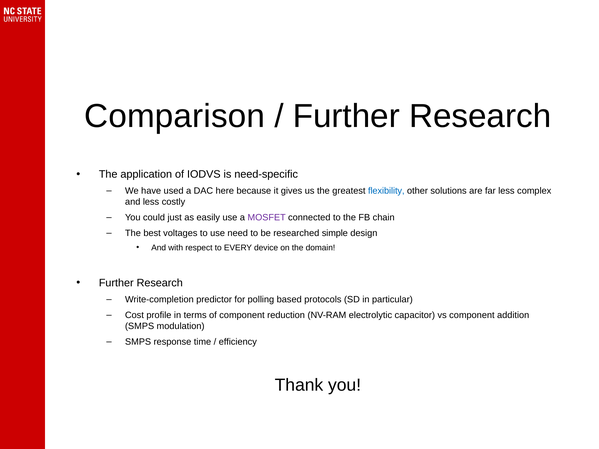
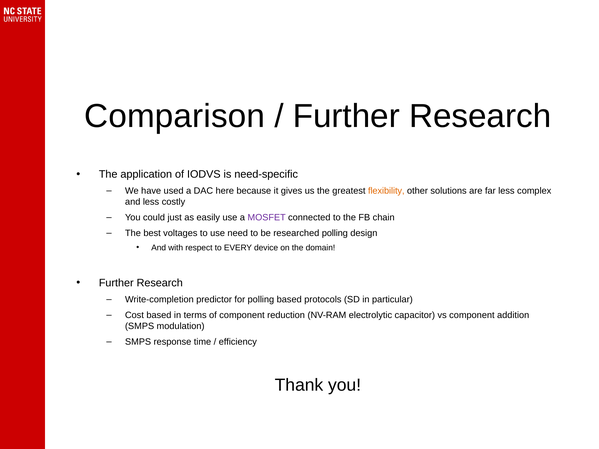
flexibility colour: blue -> orange (386, 191)
researched simple: simple -> polling (335, 233)
Cost profile: profile -> based (159, 315)
